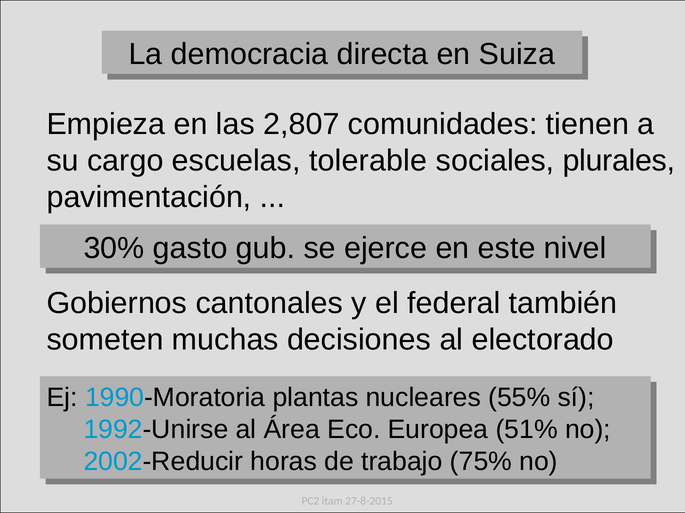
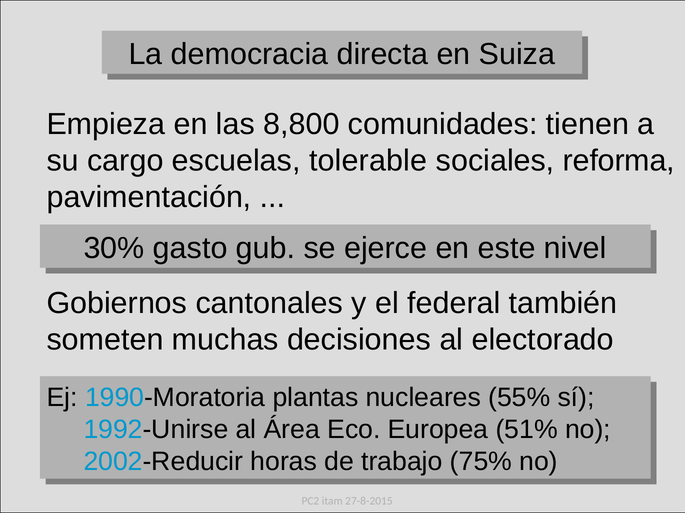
2,807: 2,807 -> 8,800 (301, 124)
plurales: plurales -> reforma (619, 161)
